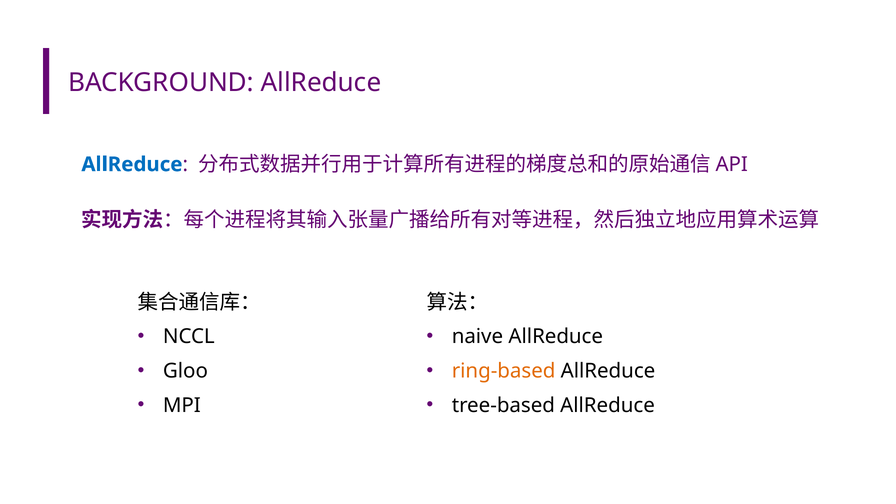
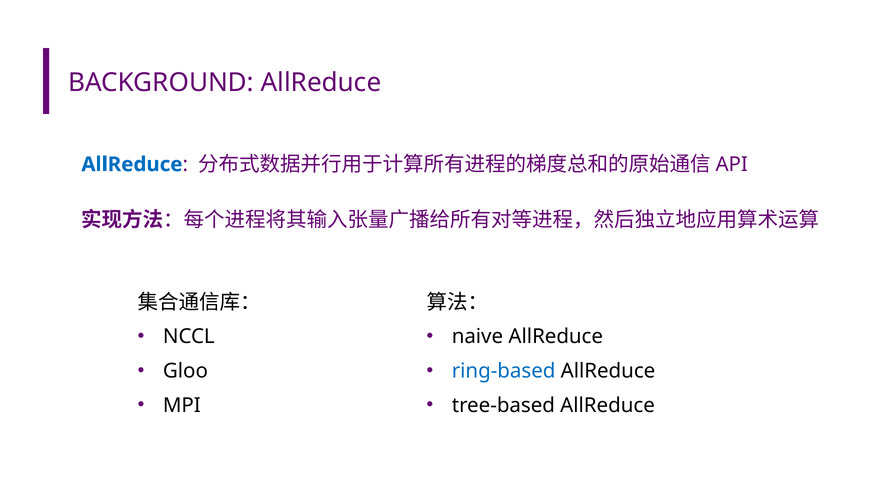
ring-based colour: orange -> blue (504, 371)
